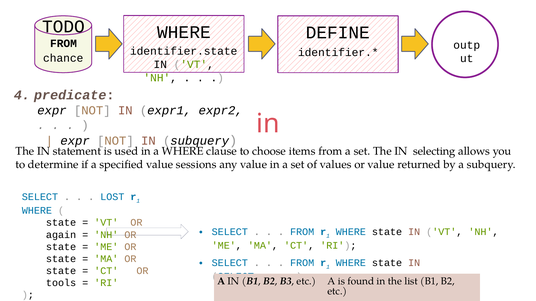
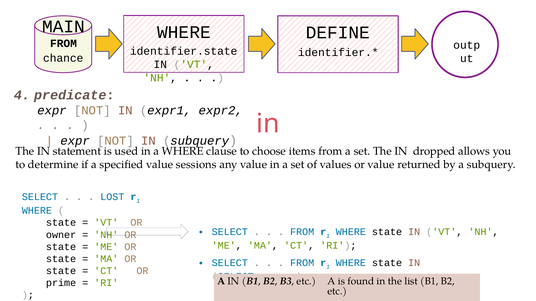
TODO: TODO -> MAIN (63, 27)
selecting: selecting -> dropped (434, 151)
again: again -> owner (61, 235)
tools: tools -> prime (61, 283)
